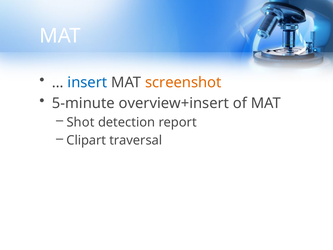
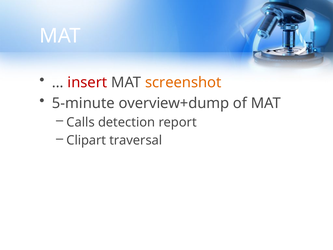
insert colour: blue -> red (87, 82)
overview+insert: overview+insert -> overview+dump (174, 103)
Shot: Shot -> Calls (81, 122)
